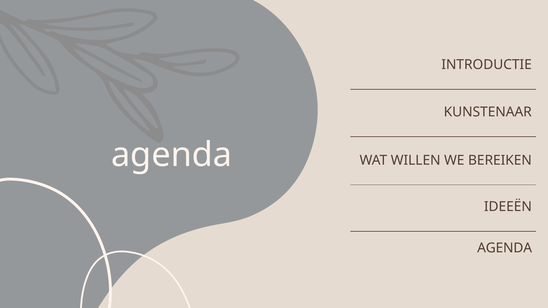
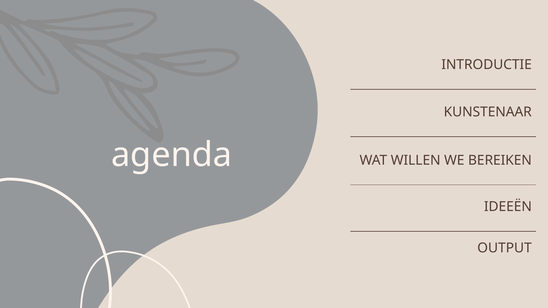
AGENDA: AGENDA -> OUTPUT (505, 248)
